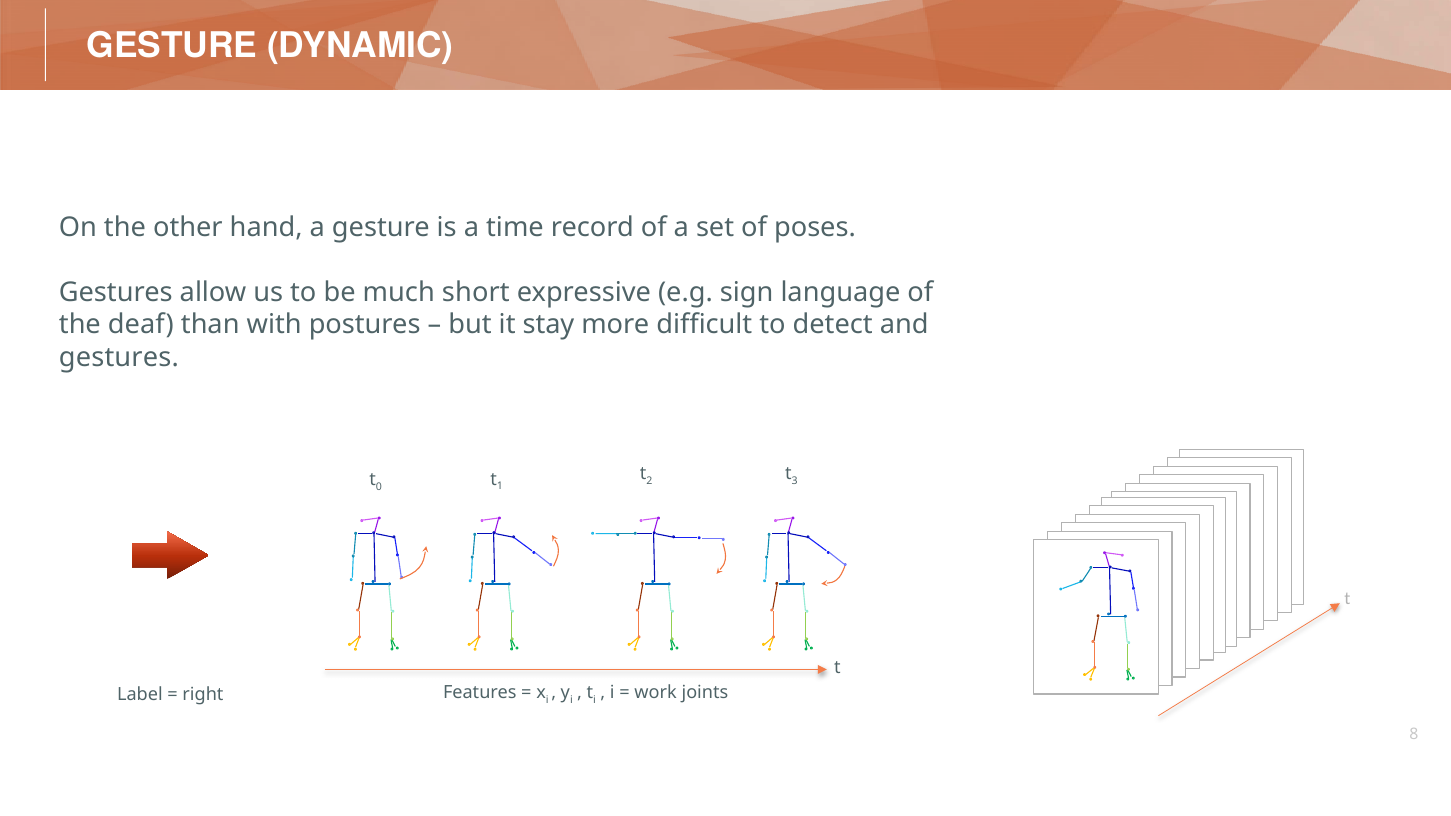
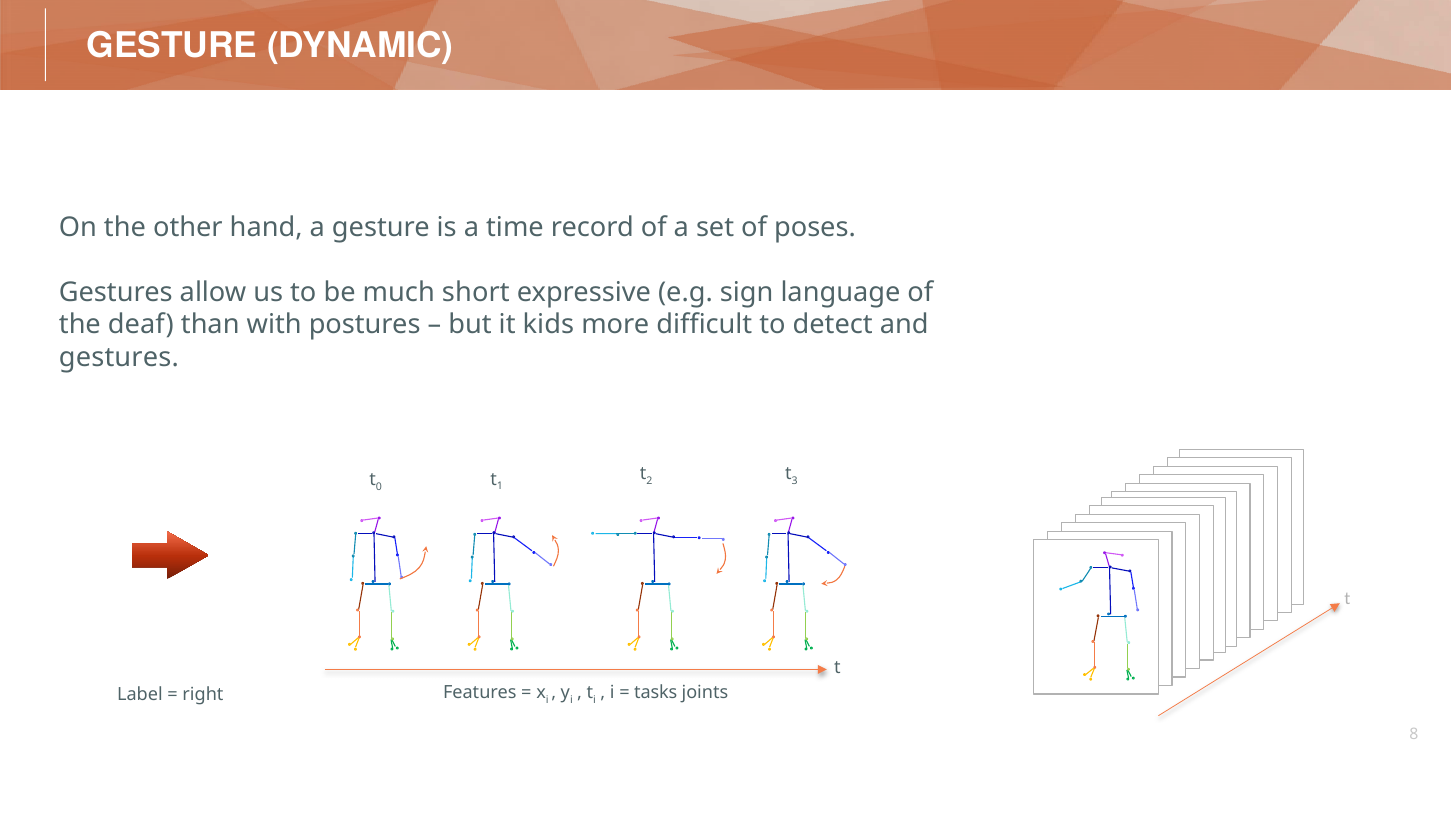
stay: stay -> kids (548, 325)
work: work -> tasks (656, 693)
